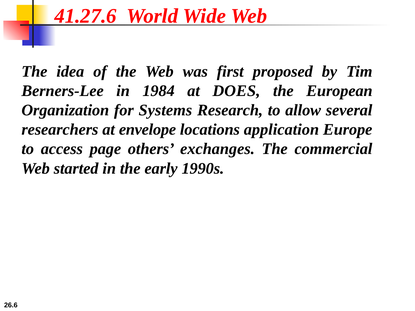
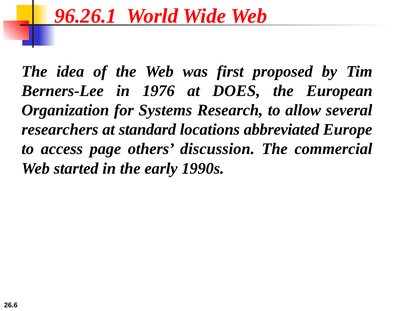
41.27.6: 41.27.6 -> 96.26.1 (85, 16)
1984: 1984 -> 1976 (159, 91)
envelope: envelope -> standard (147, 130)
application: application -> abbreviated (282, 130)
exchanges: exchanges -> discussion (217, 149)
